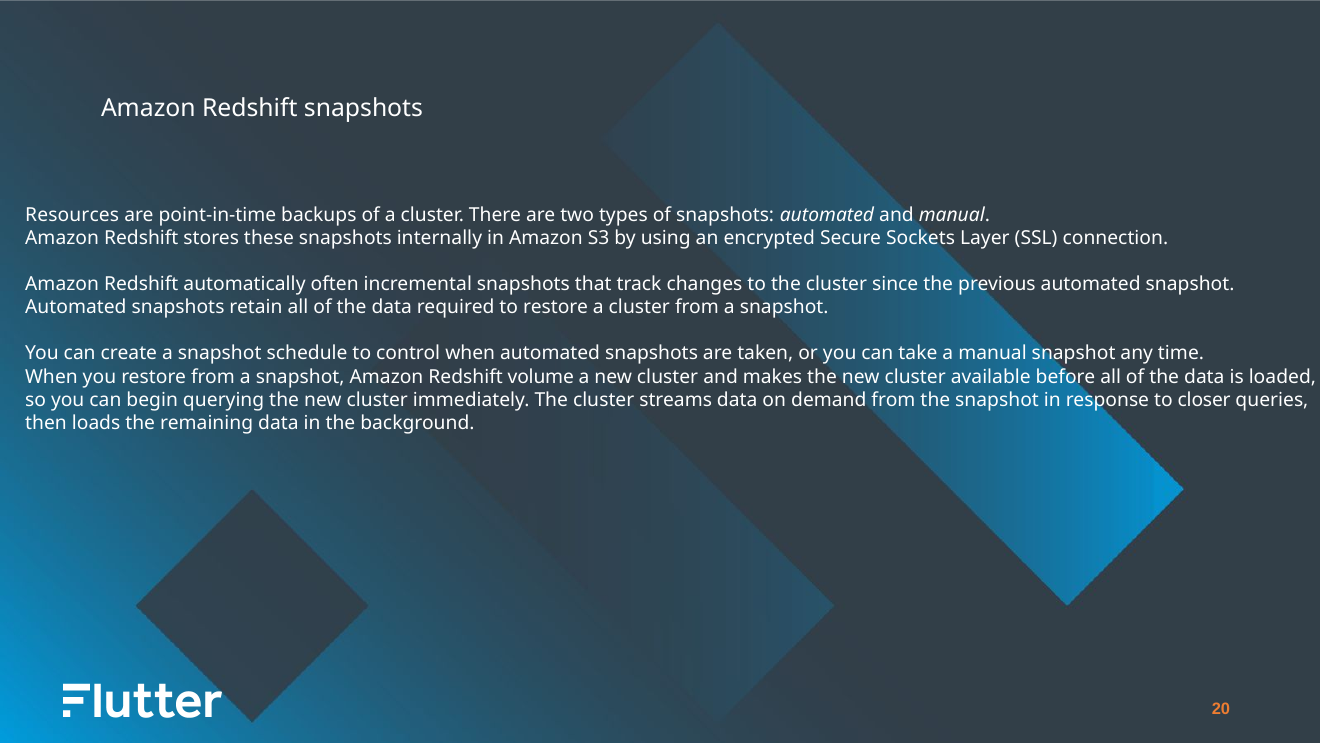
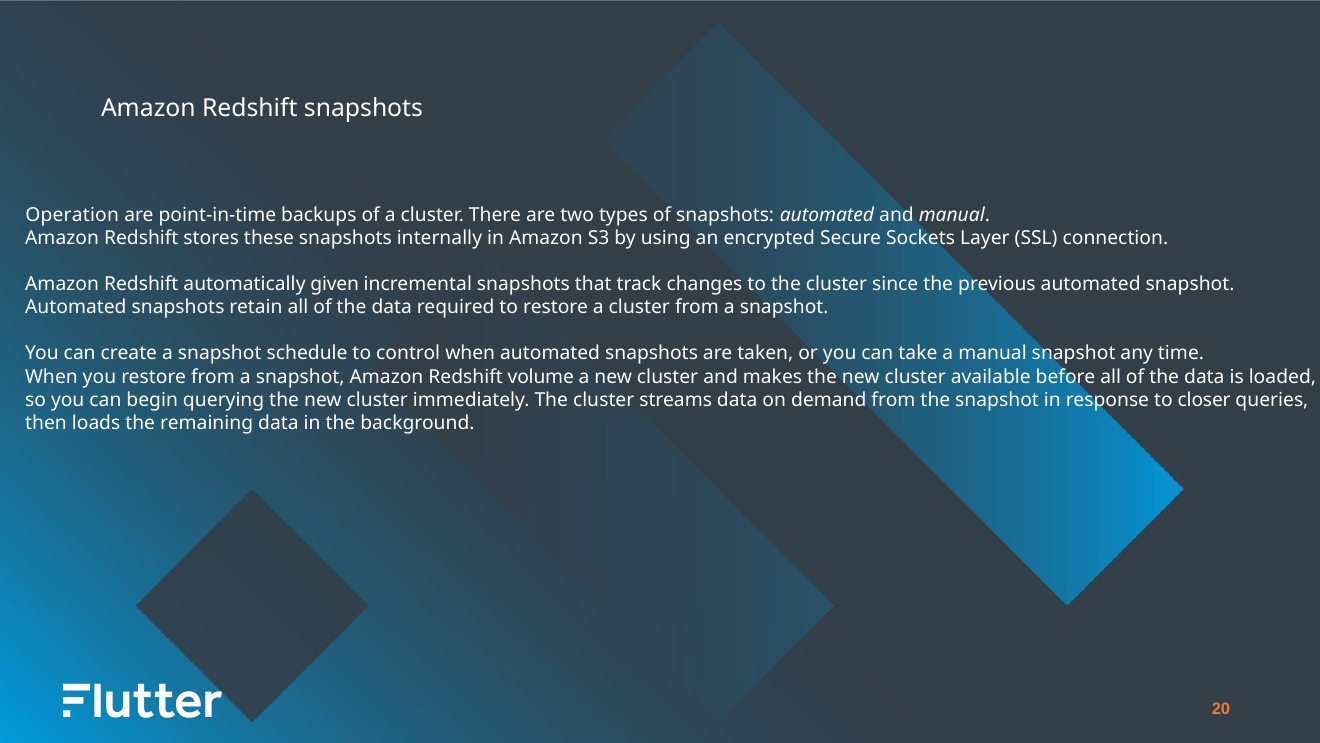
Resources: Resources -> Operation (72, 215)
often: often -> given (335, 284)
